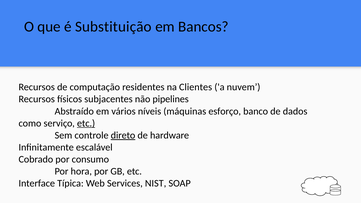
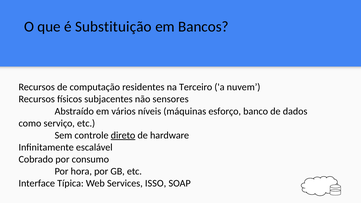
Clientes: Clientes -> Terceiro (196, 87)
pipelines: pipelines -> sensores (171, 99)
etc underline: present -> none (86, 123)
NIST: NIST -> ISSO (156, 183)
